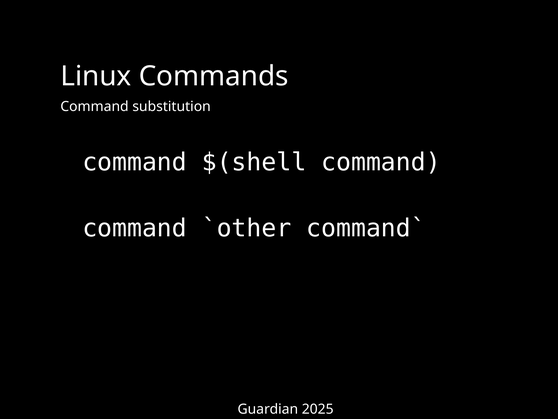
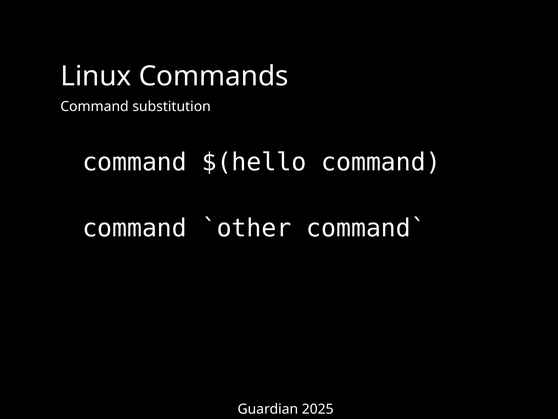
$(shell: $(shell -> $(hello (254, 162)
